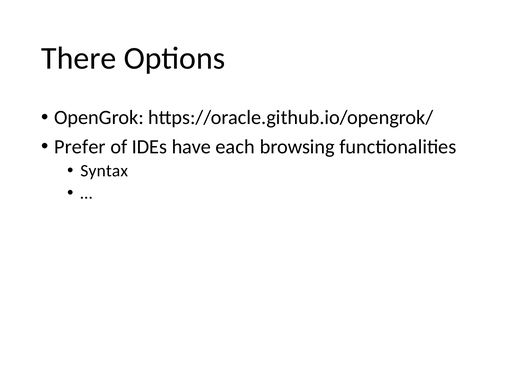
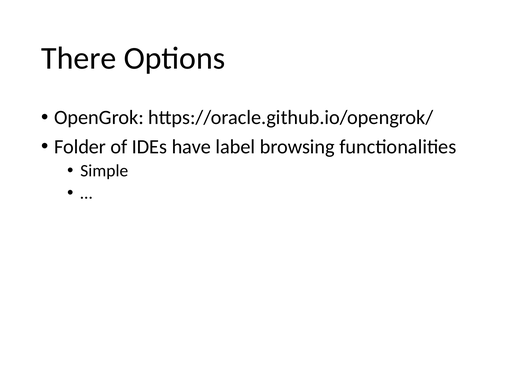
Prefer: Prefer -> Folder (80, 147)
each: each -> label (235, 147)
Syntax: Syntax -> Simple (104, 171)
